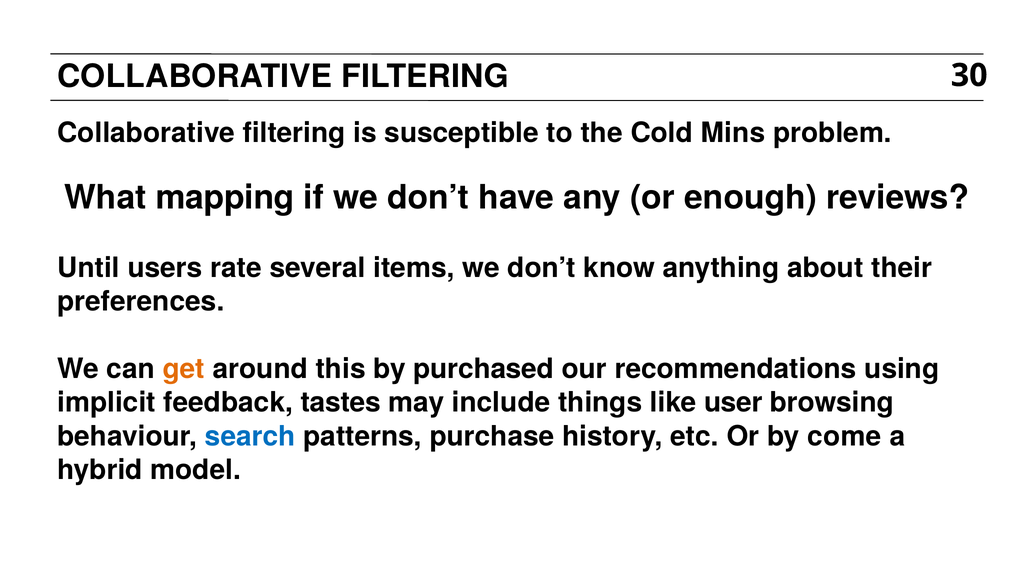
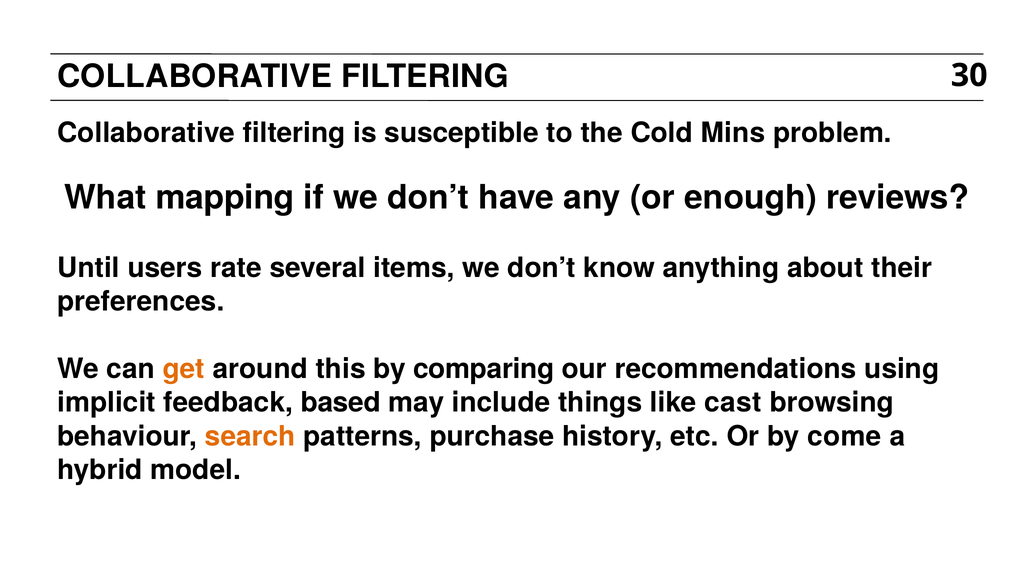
purchased: purchased -> comparing (484, 369)
tastes: tastes -> based (341, 402)
user: user -> cast (733, 402)
search colour: blue -> orange (250, 436)
